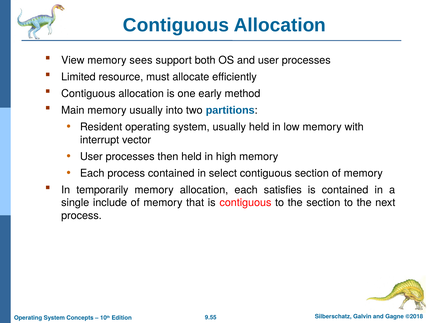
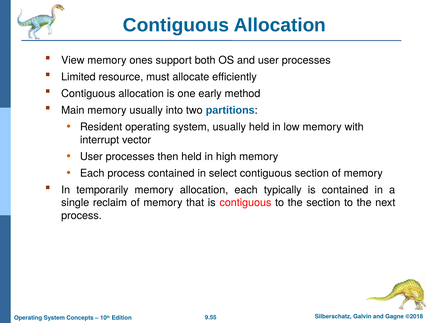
sees: sees -> ones (141, 60)
satisfies: satisfies -> typically (283, 190)
include: include -> reclaim (110, 202)
